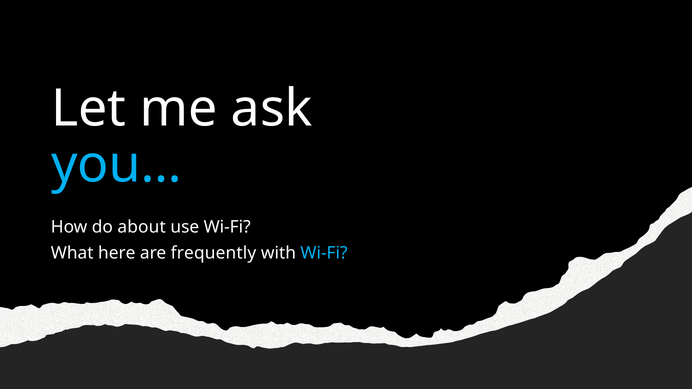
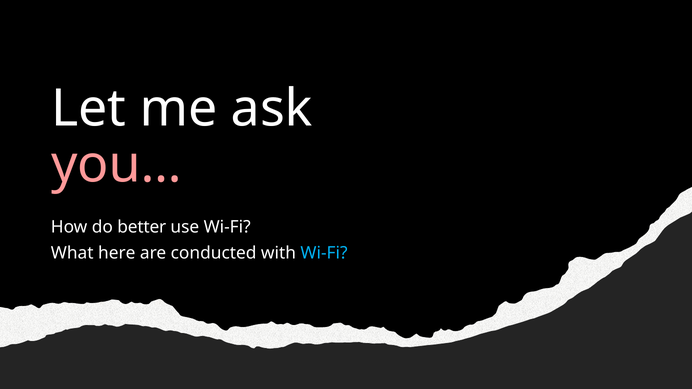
you… colour: light blue -> pink (117, 165)
about: about -> better (142, 227)
frequently: frequently -> conducted (214, 253)
